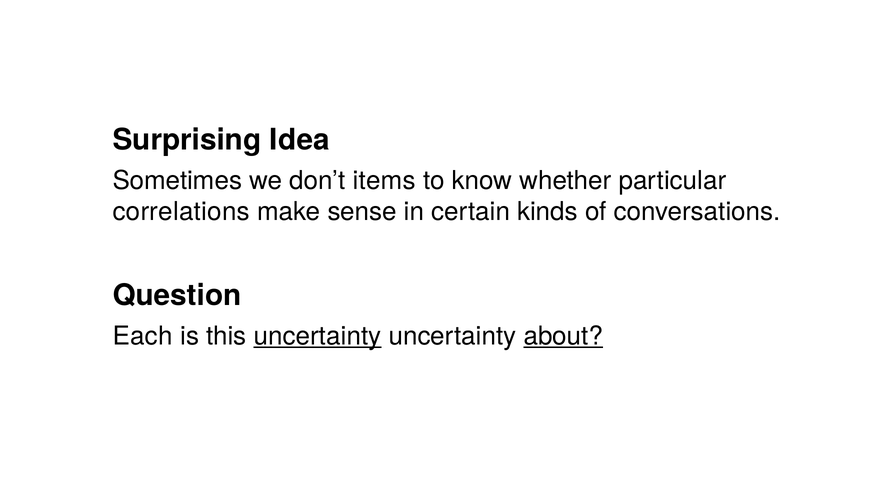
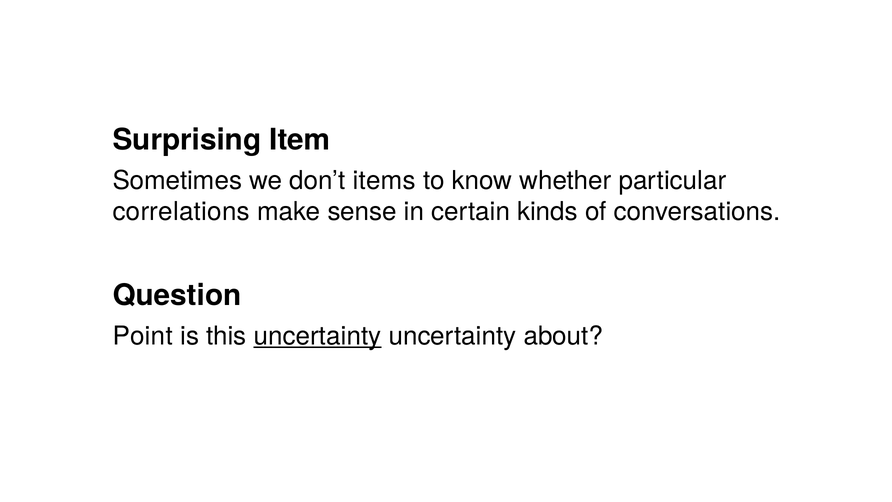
Idea: Idea -> Item (300, 140)
Each: Each -> Point (143, 336)
about underline: present -> none (563, 336)
